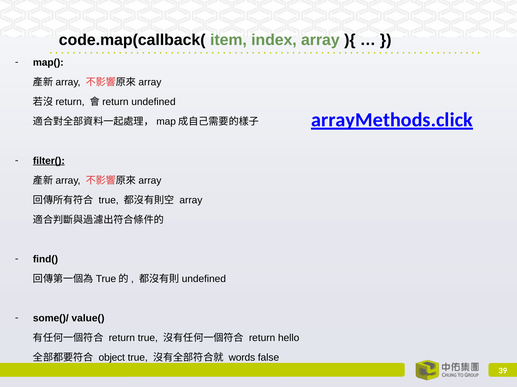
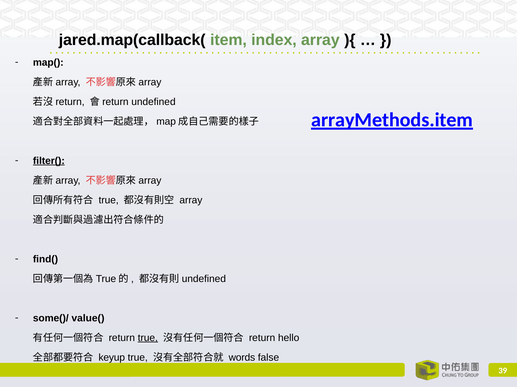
code.map(callback(: code.map(callback( -> jared.map(callback( (132, 40)
arrayMethods.click: arrayMethods.click -> arrayMethods.item (392, 120)
true underline: none -> present (148, 338)
object: object -> keyup (112, 358)
